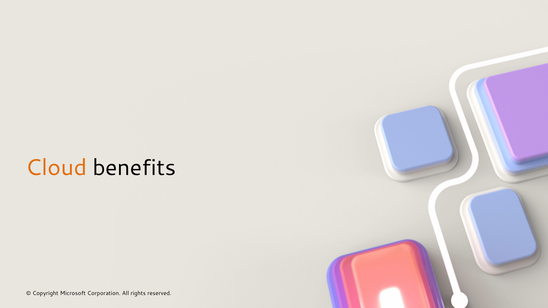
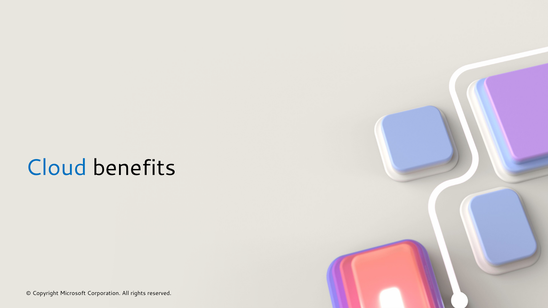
Cloud colour: orange -> blue (56, 168)
